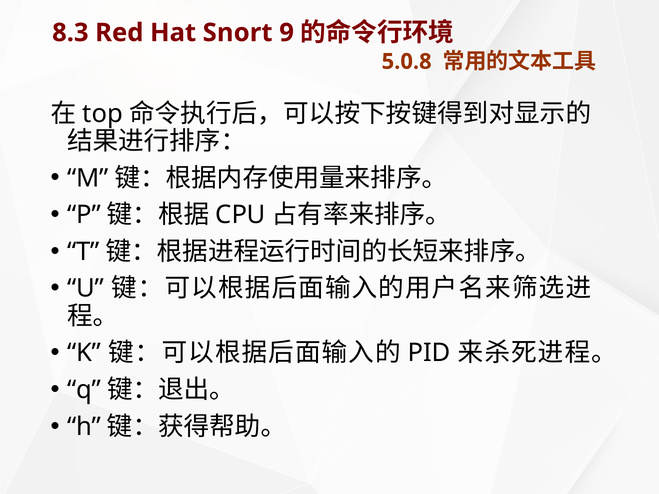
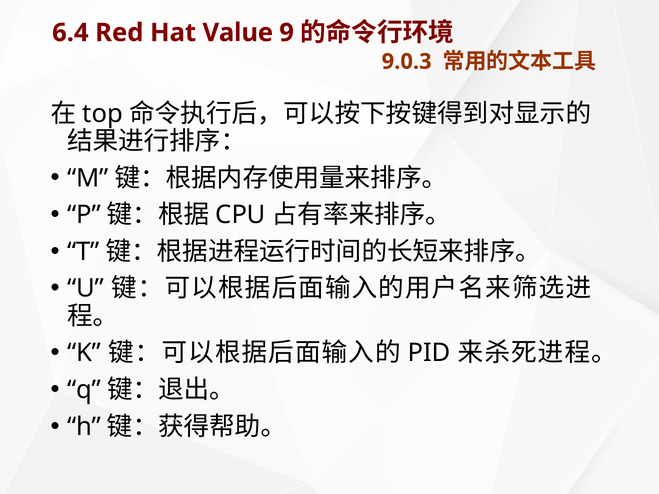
8.3: 8.3 -> 6.4 (70, 33)
Snort: Snort -> Value (238, 33)
5.0.8: 5.0.8 -> 9.0.3 (407, 62)
